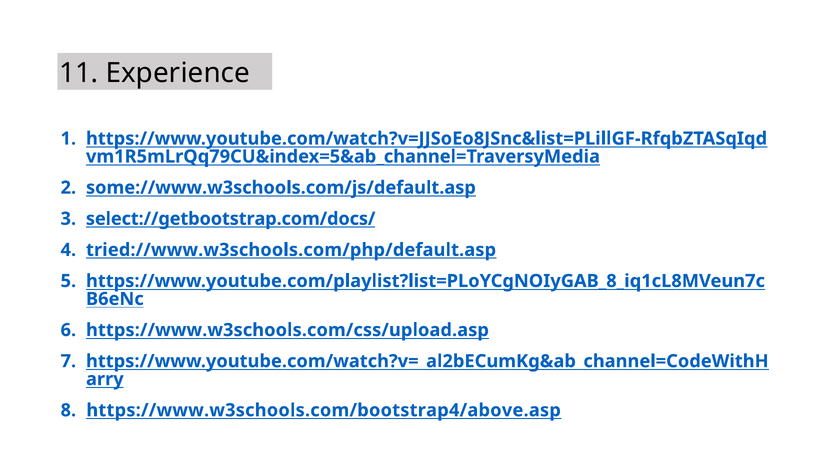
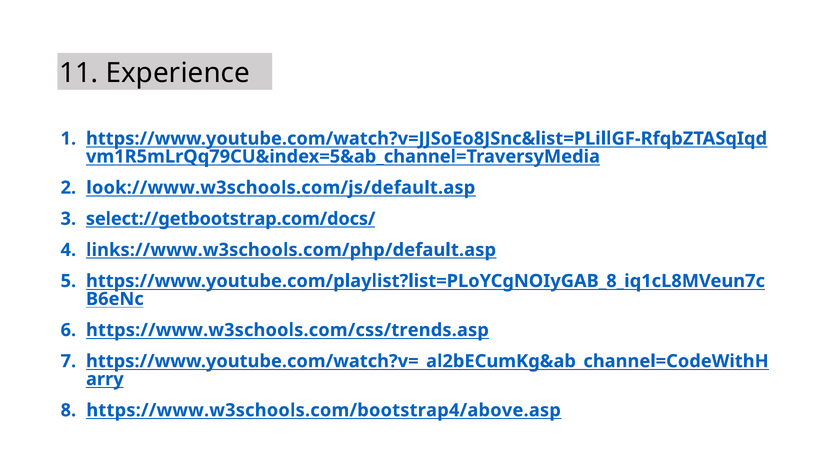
some://www.w3schools.com/js/default.asp: some://www.w3schools.com/js/default.asp -> look://www.w3schools.com/js/default.asp (281, 188)
tried://www.w3schools.com/php/default.asp: tried://www.w3schools.com/php/default.asp -> links://www.w3schools.com/php/default.asp (291, 250)
https://www.w3schools.com/css/upload.asp: https://www.w3schools.com/css/upload.asp -> https://www.w3schools.com/css/trends.asp (287, 330)
